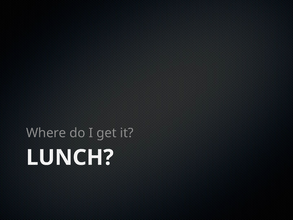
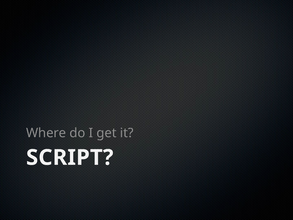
LUNCH: LUNCH -> SCRIPT (70, 157)
